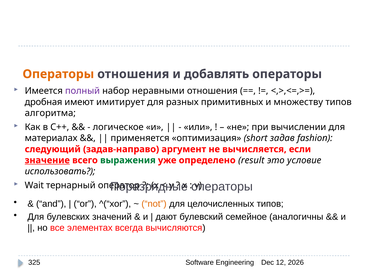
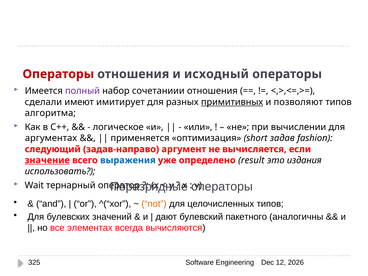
Операторы colour: orange -> red (58, 74)
добавлять: добавлять -> исходный (216, 74)
неравными: неравными -> сочетаниии (158, 91)
дробная: дробная -> сделали (43, 102)
примитивных underline: none -> present (232, 102)
множеству: множеству -> позволяют (298, 102)
материалах: материалах -> аргументах (51, 138)
выражения colour: green -> blue (128, 160)
условие: условие -> издания (304, 160)
семейное: семейное -> пакетного (246, 217)
